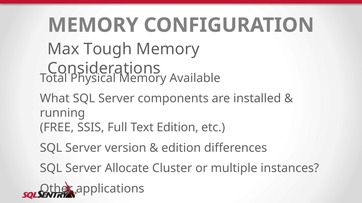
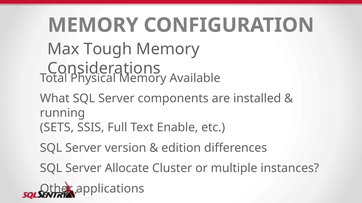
FREE: FREE -> SETS (57, 128)
Text Edition: Edition -> Enable (177, 128)
